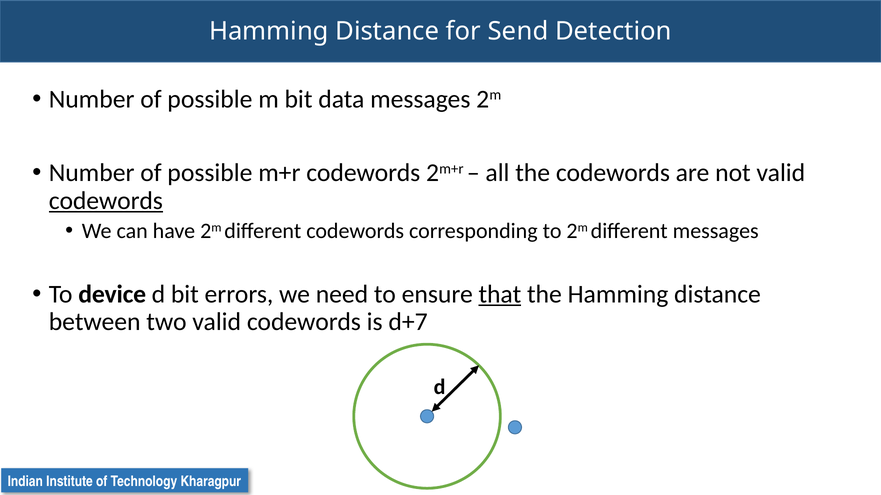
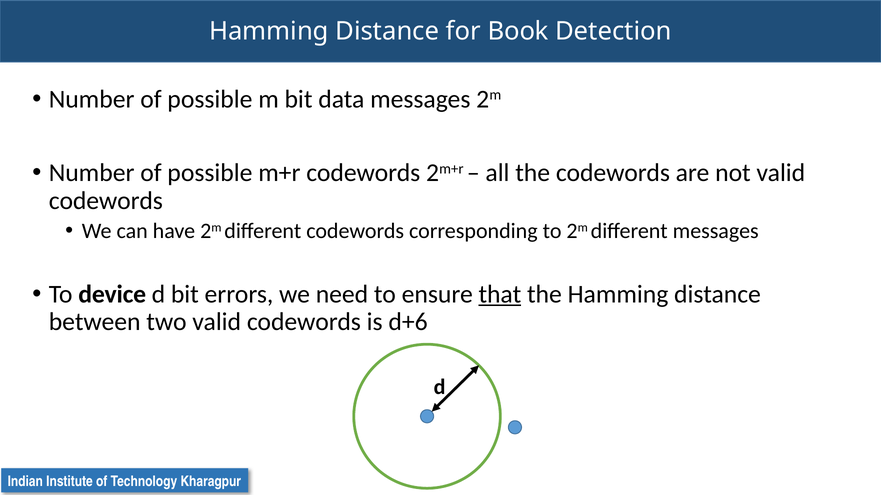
Send: Send -> Book (518, 31)
codewords underline: present -> none (106, 201)
d+7: d+7 -> d+6 (408, 322)
